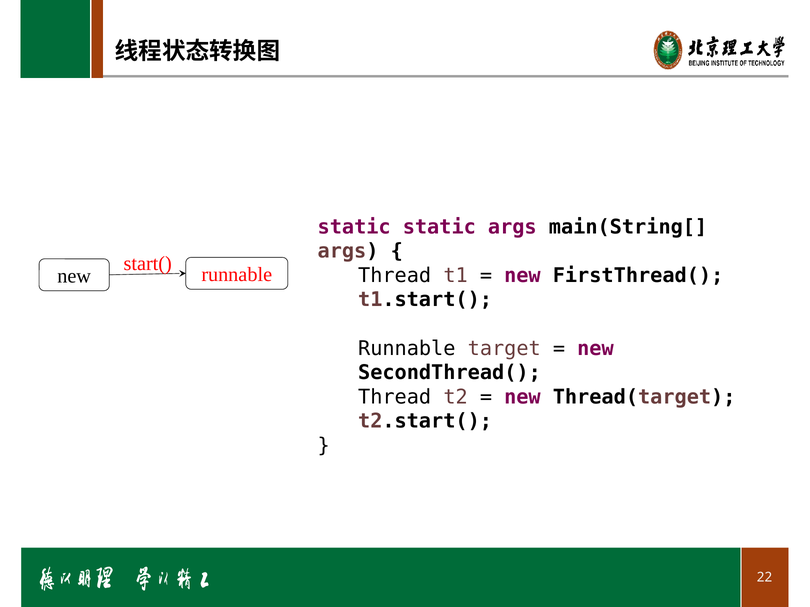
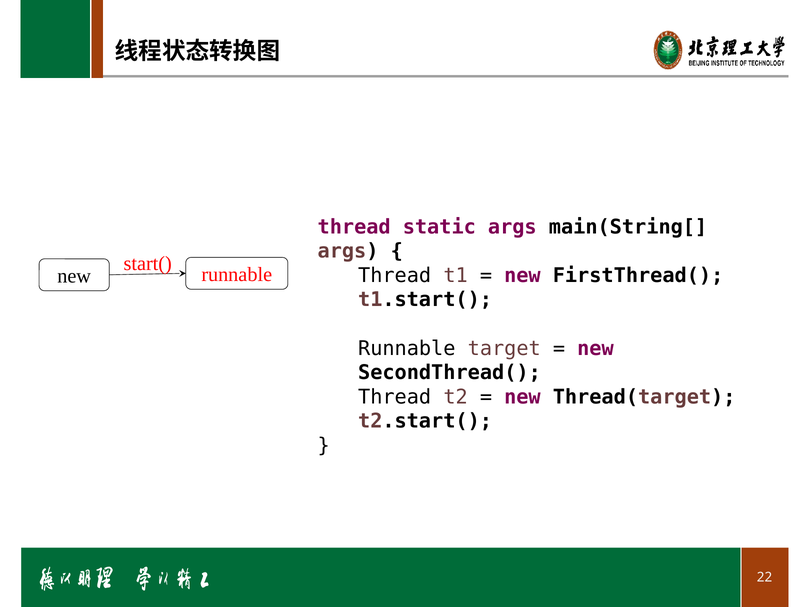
static: static -> thread (354, 227)
